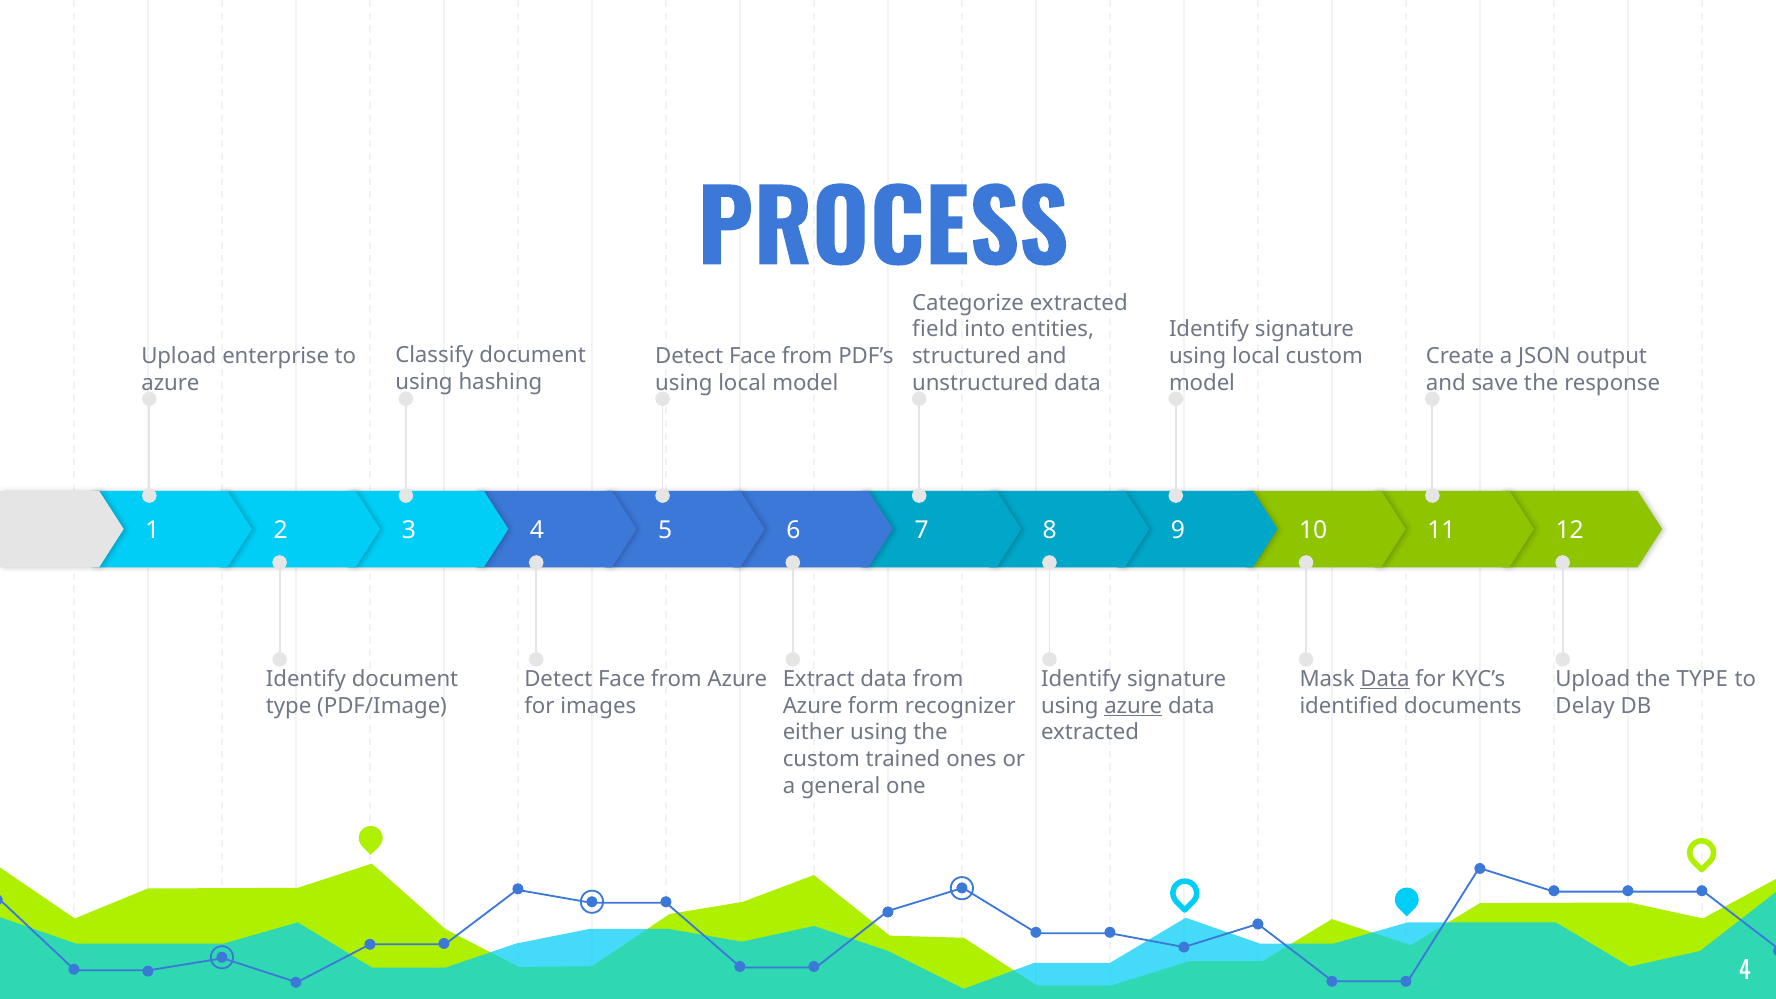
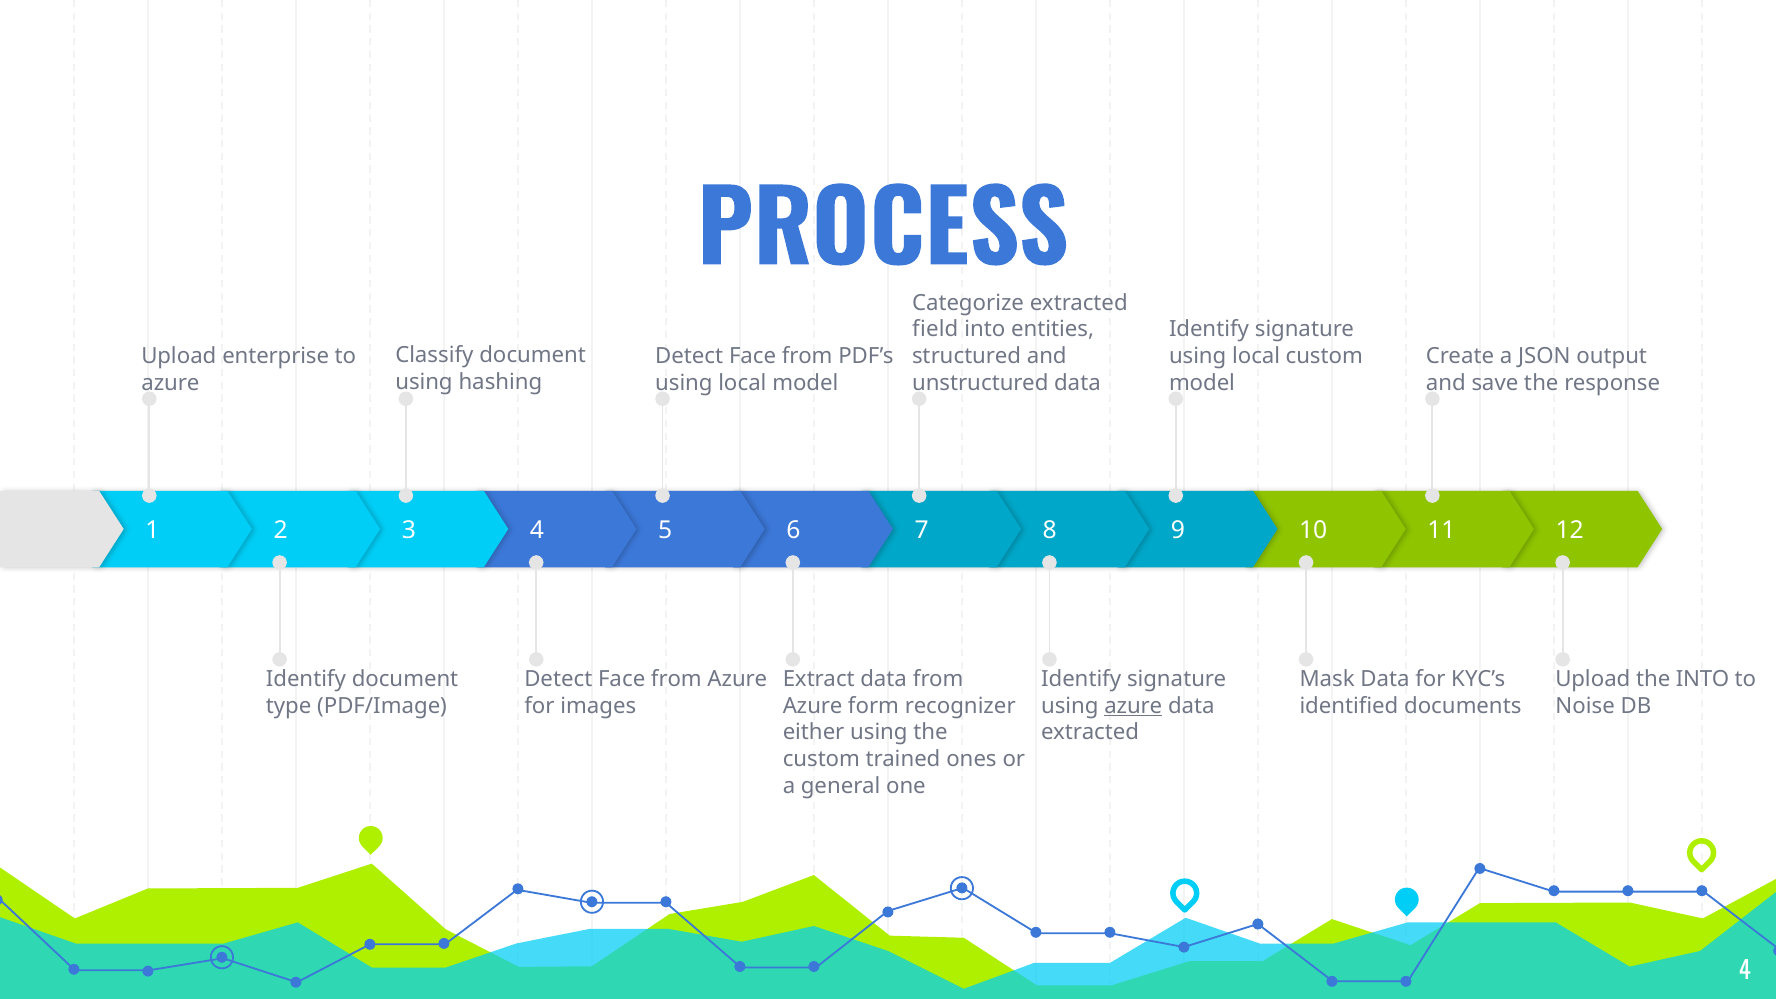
Data underline: present -> none (1385, 679)
the TYPE: TYPE -> INTO (1703, 679)
Delay: Delay -> Noise (1585, 706)
